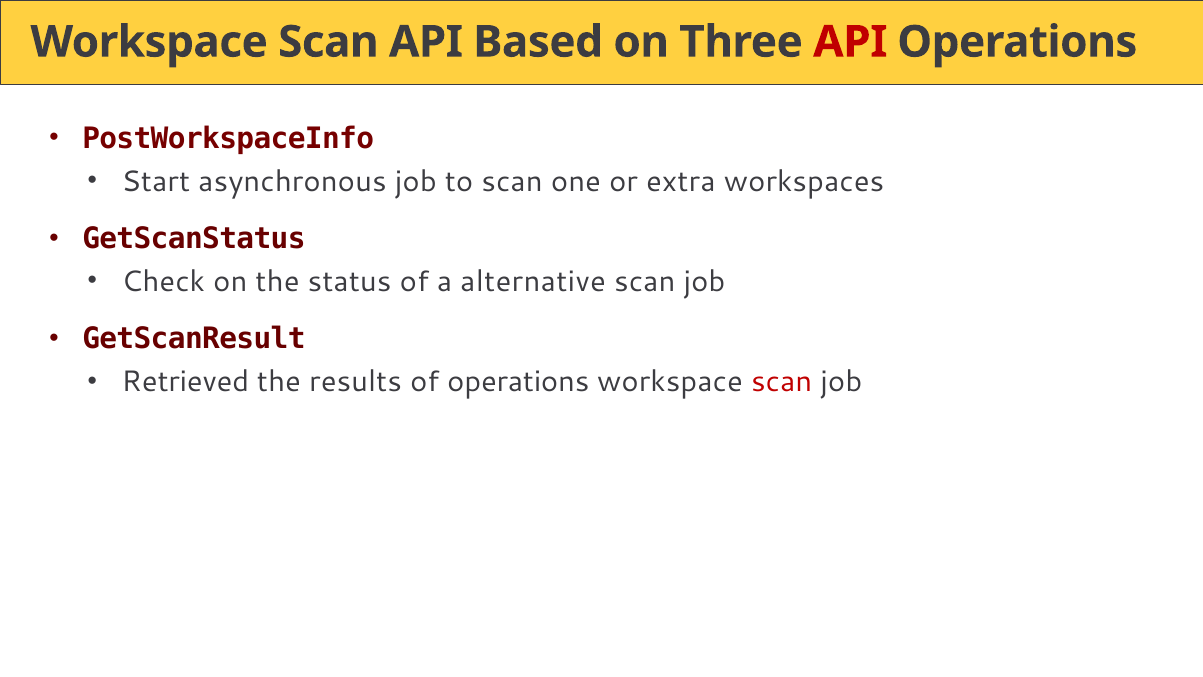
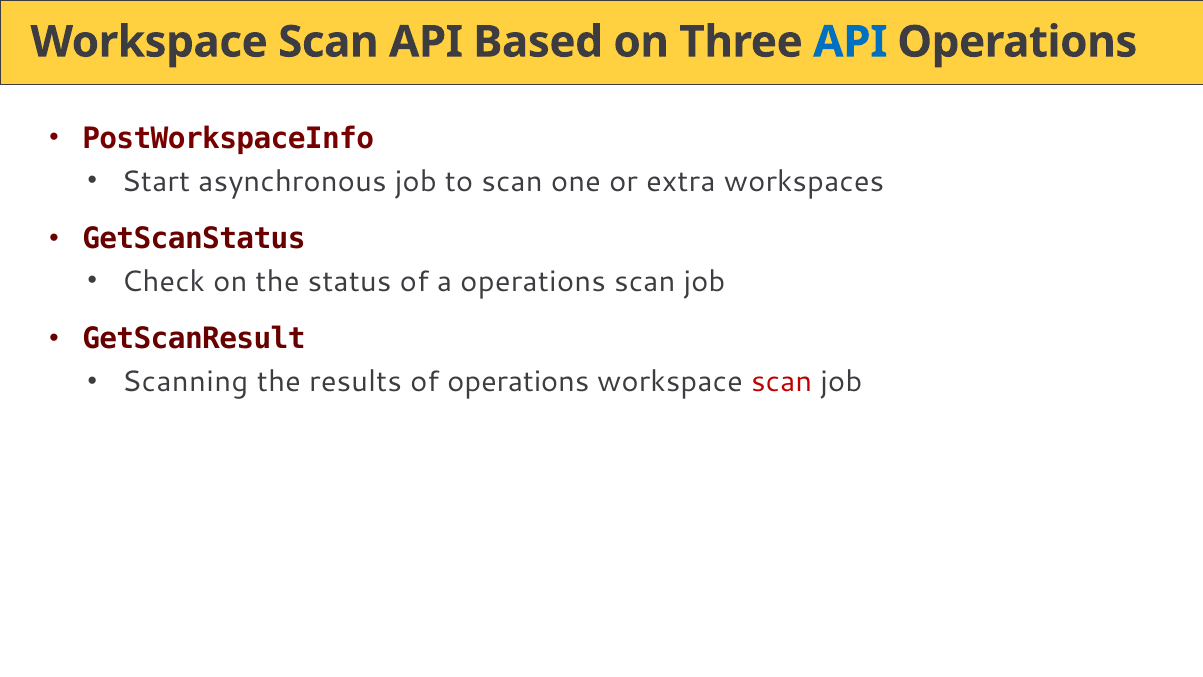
API colour: red -> blue (850, 42)
a alternative: alternative -> operations (533, 282)
Retrieved: Retrieved -> Scanning (185, 382)
